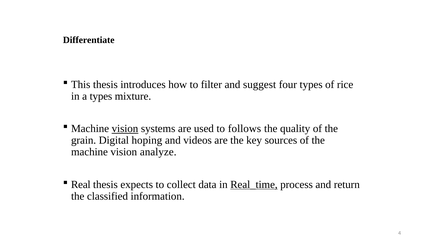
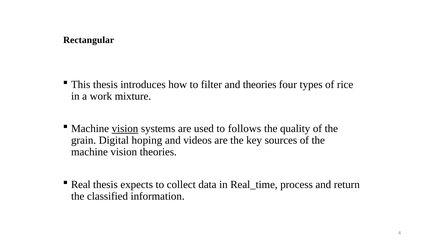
Differentiate: Differentiate -> Rectangular (89, 40)
and suggest: suggest -> theories (260, 85)
a types: types -> work (101, 96)
vision analyze: analyze -> theories (158, 152)
Real_time underline: present -> none (254, 185)
